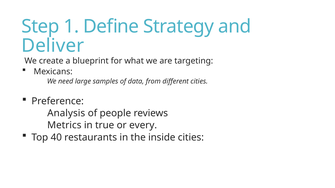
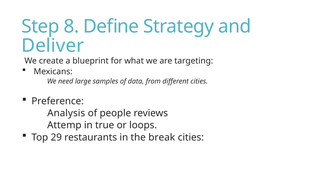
1: 1 -> 8 (71, 26)
Metrics: Metrics -> Attemp (64, 126)
every: every -> loops (143, 126)
40: 40 -> 29 (56, 138)
inside: inside -> break (162, 138)
